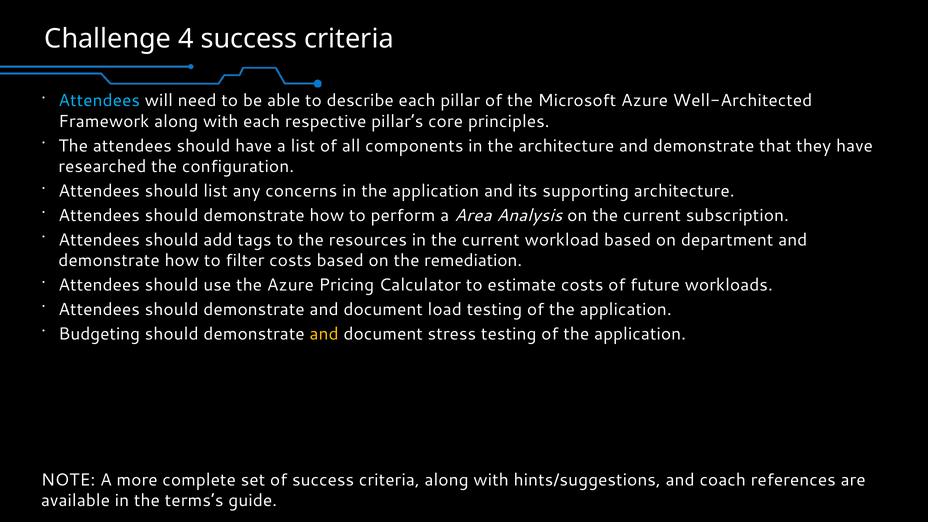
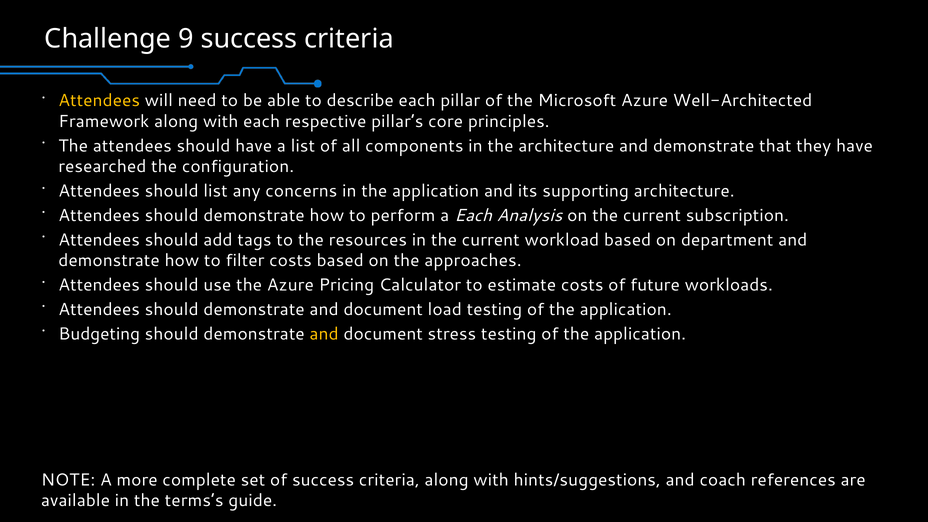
4: 4 -> 9 (186, 39)
Attendees colour: light blue -> yellow (99, 101)
a Area: Area -> Each (473, 215)
remediation: remediation -> approaches (473, 261)
